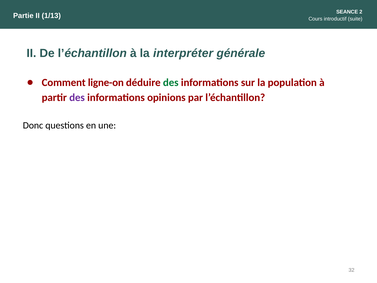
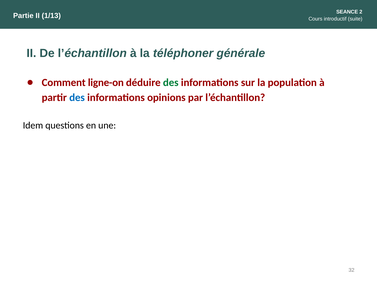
interpréter: interpréter -> téléphoner (183, 53)
des colour: purple -> blue (77, 97)
Donc: Donc -> Idem (33, 125)
